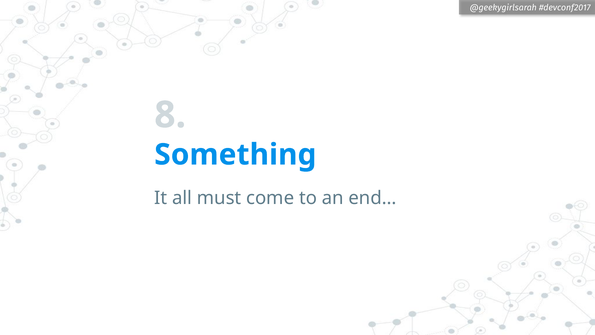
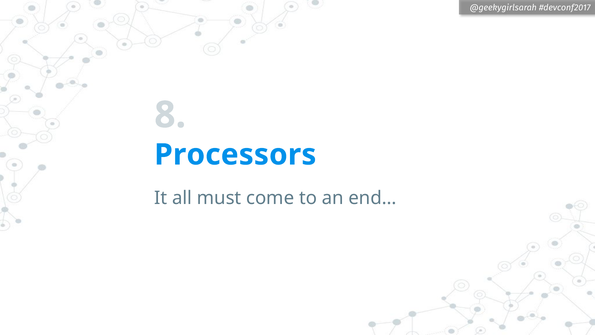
Something: Something -> Processors (235, 155)
